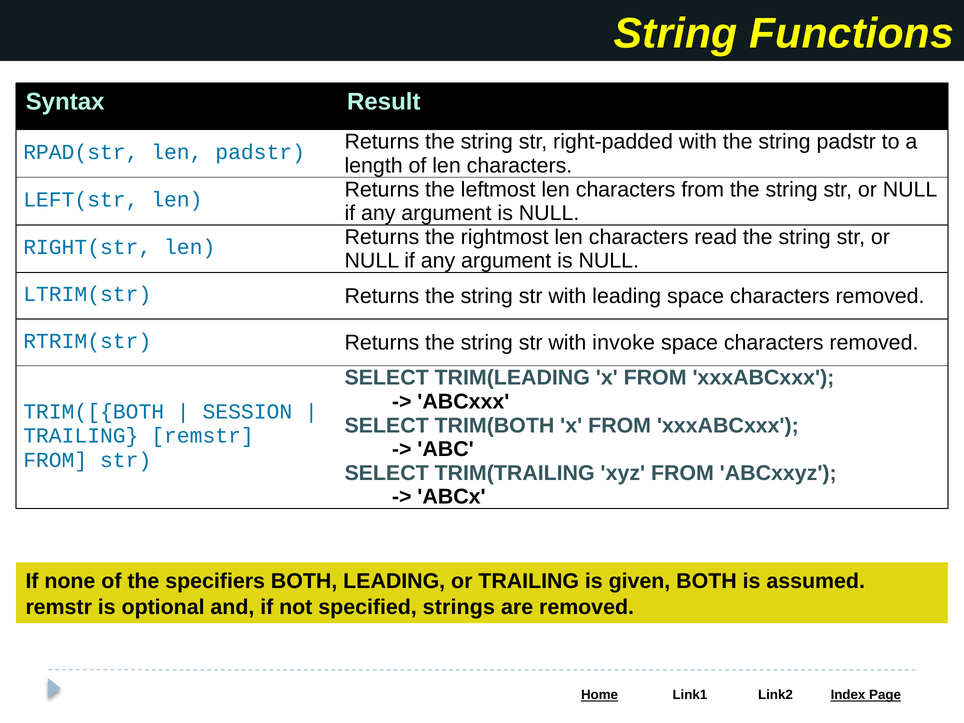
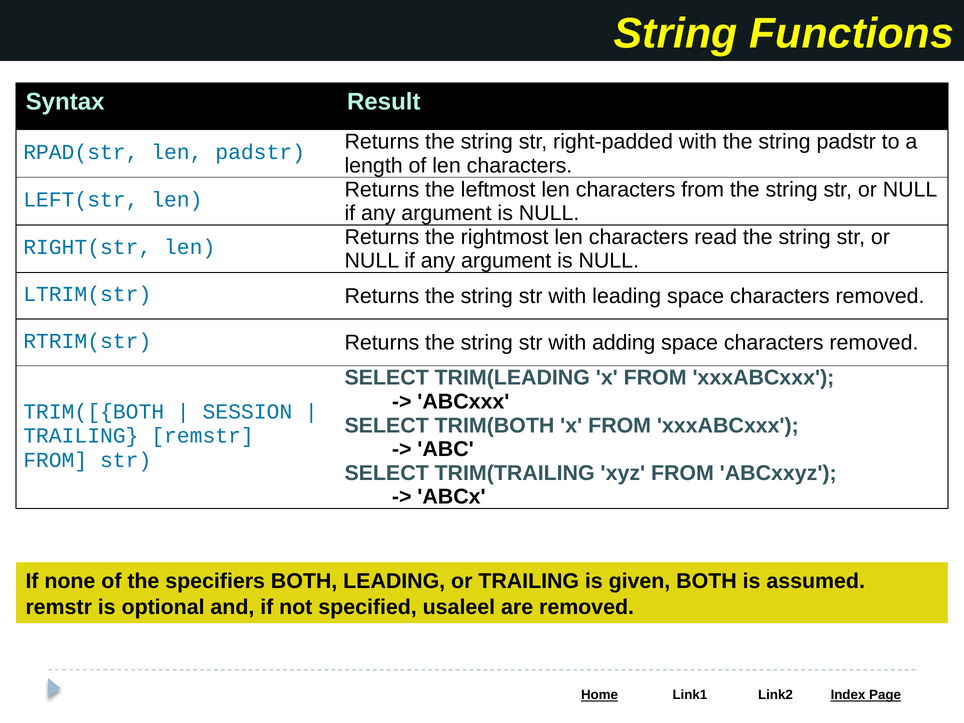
invoke: invoke -> adding (624, 343)
strings: strings -> usaleel (459, 607)
